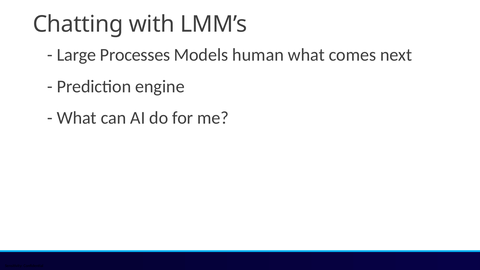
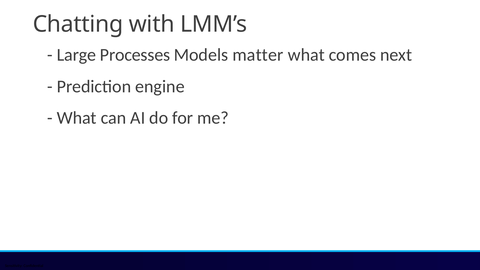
human: human -> matter (258, 55)
